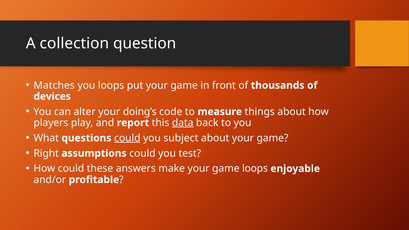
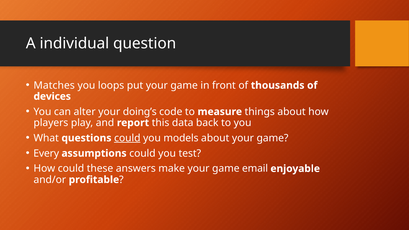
collection: collection -> individual (74, 43)
data underline: present -> none (183, 123)
subject: subject -> models (181, 138)
Right: Right -> Every (46, 153)
game loops: loops -> email (255, 169)
